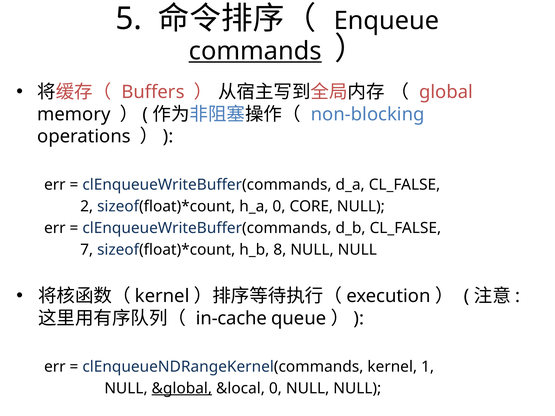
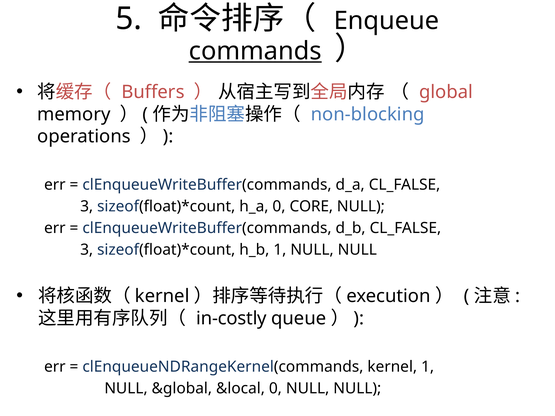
2: 2 -> 3 (87, 207)
7: 7 -> 3 (87, 250)
h_b 8: 8 -> 1 (280, 250)
in-cache: in-cache -> in-costly (231, 318)
&global underline: present -> none (182, 389)
